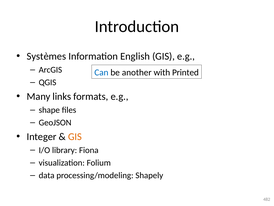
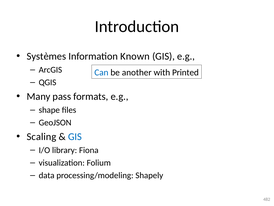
English: English -> Known (135, 56)
links: links -> pass (62, 96)
Integer: Integer -> Scaling (42, 136)
GIS colour: orange -> blue (75, 136)
